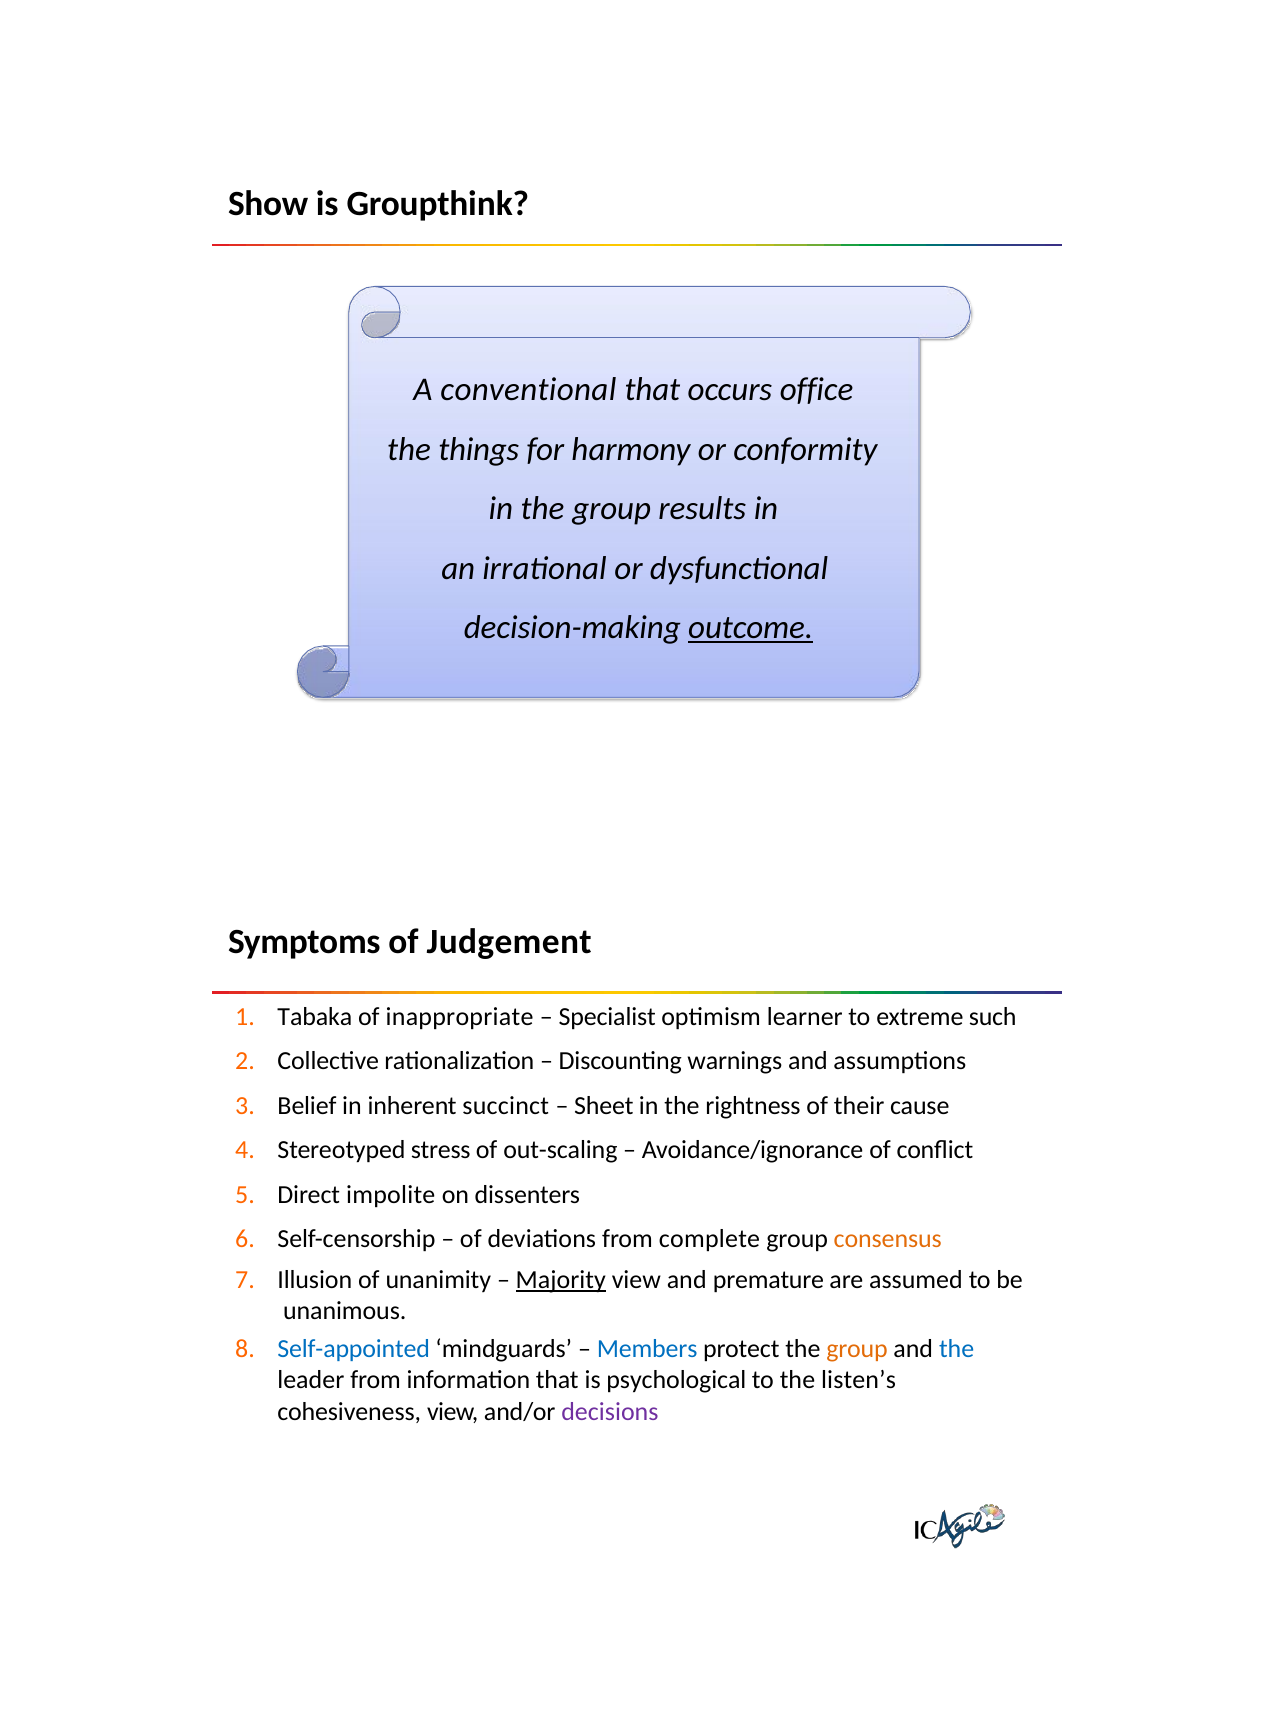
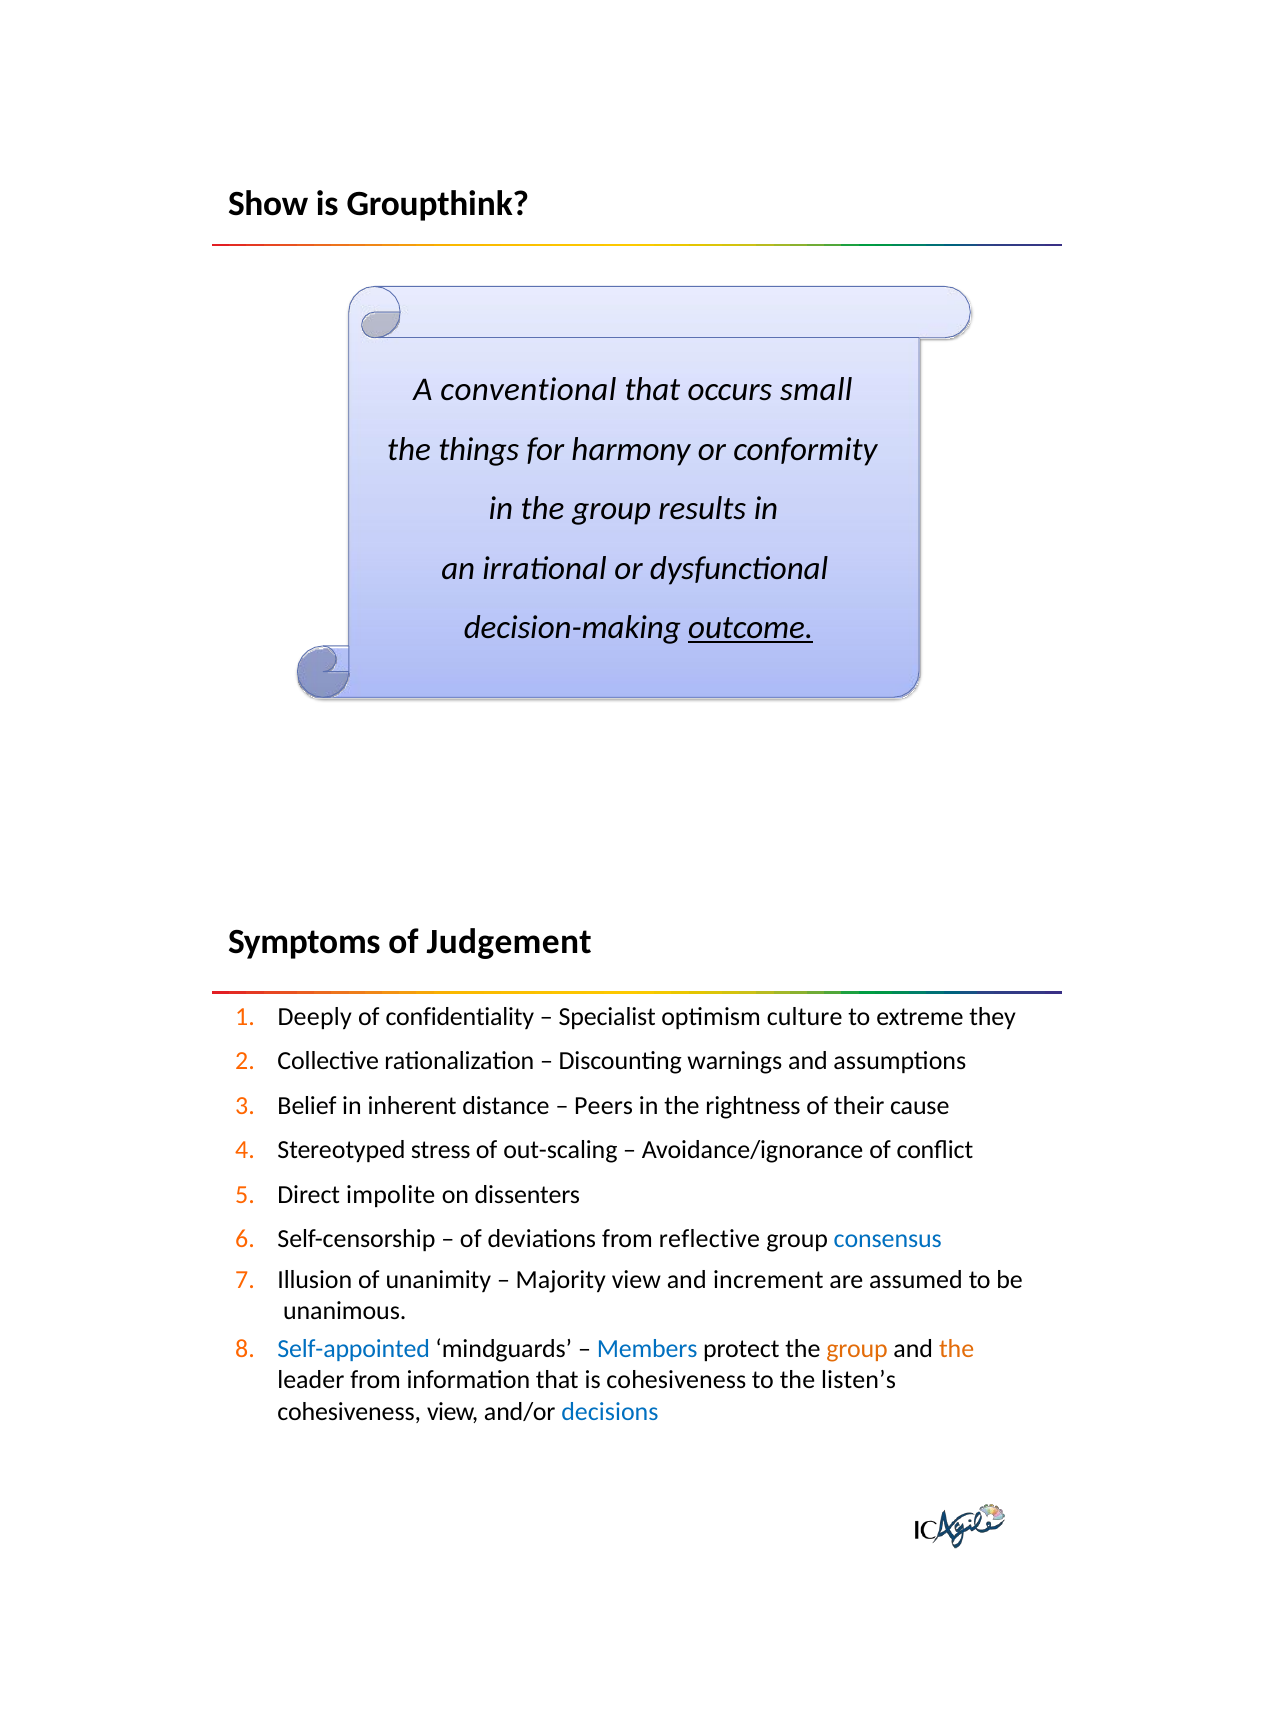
office: office -> small (816, 390)
Tabaka: Tabaka -> Deeply (315, 1016)
inappropriate: inappropriate -> confidentiality (460, 1016)
learner: learner -> culture (805, 1016)
such: such -> they (993, 1016)
succinct: succinct -> distance (506, 1105)
Sheet: Sheet -> Peers (604, 1105)
complete: complete -> reflective (709, 1239)
consensus colour: orange -> blue (888, 1239)
Majority underline: present -> none (561, 1279)
premature: premature -> increment (768, 1279)
the colour: blue -> orange (957, 1349)
is psychological: psychological -> cohesiveness (676, 1380)
decisions colour: purple -> blue (610, 1411)
